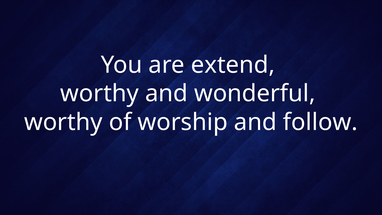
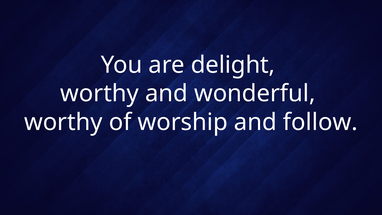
extend: extend -> delight (233, 65)
